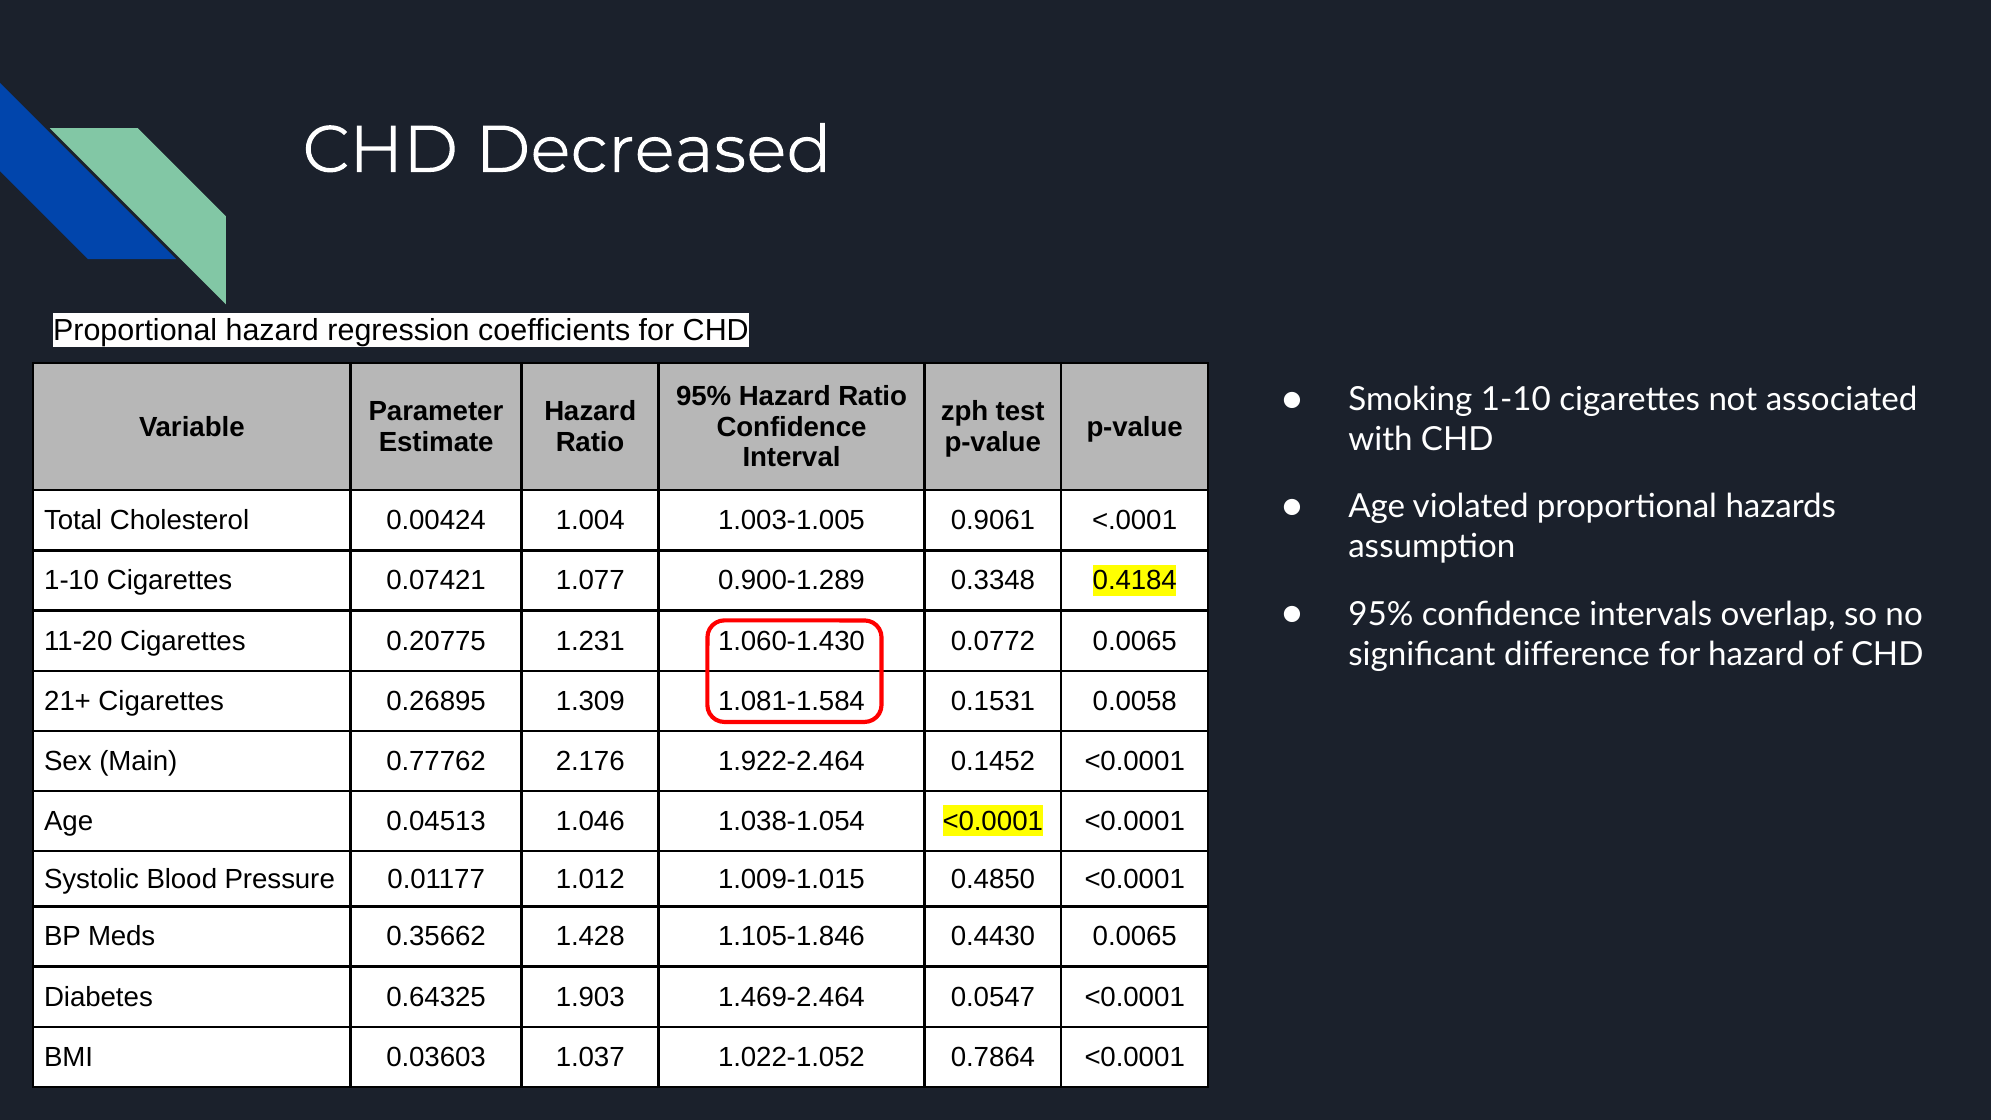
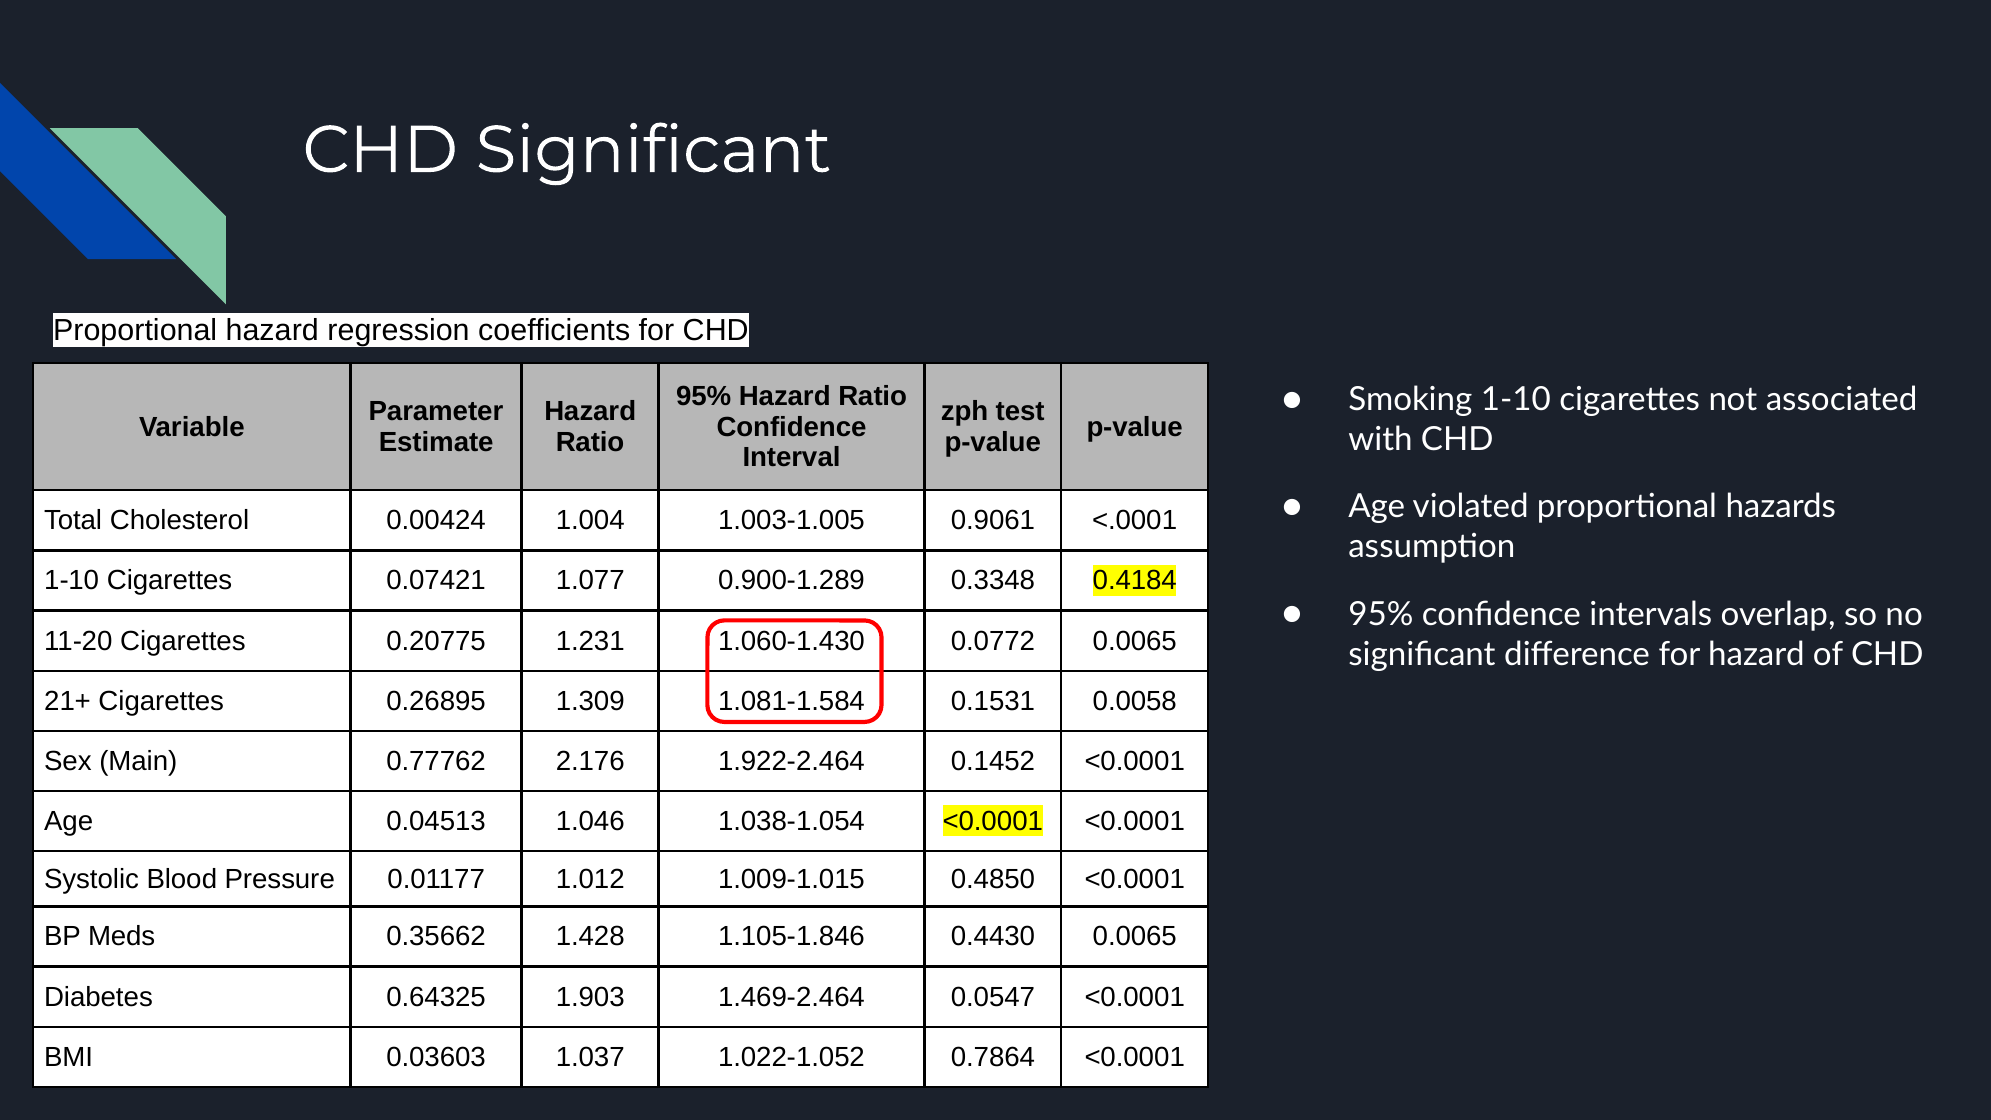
CHD Decreased: Decreased -> Significant (654, 150)
